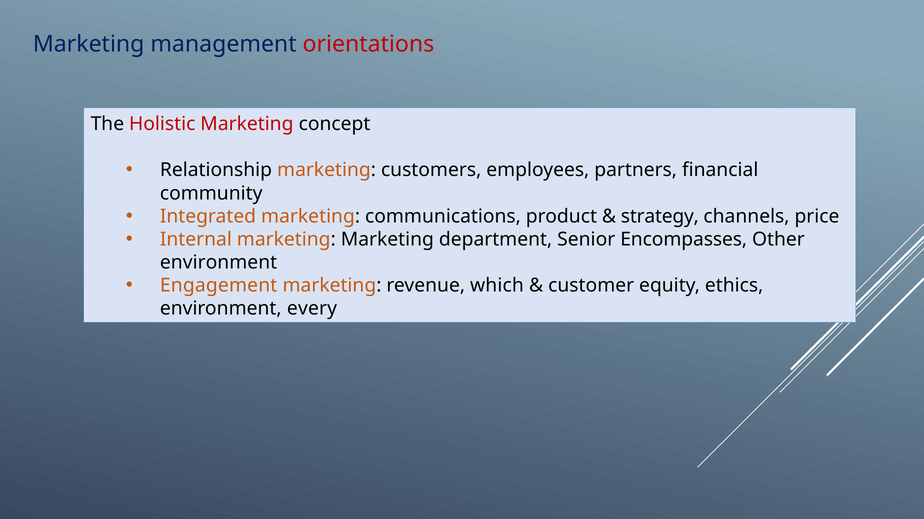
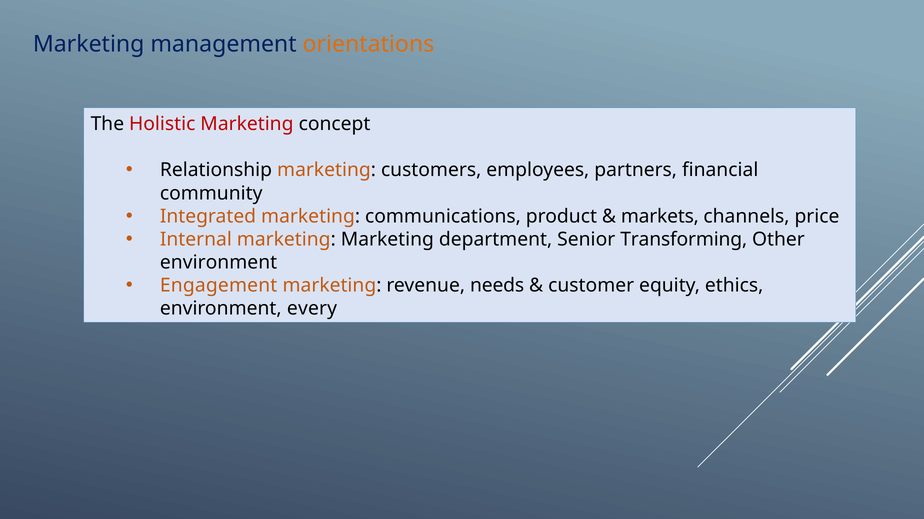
orientations colour: red -> orange (368, 44)
strategy: strategy -> markets (660, 217)
Encompasses: Encompasses -> Transforming (684, 240)
which: which -> needs (497, 286)
